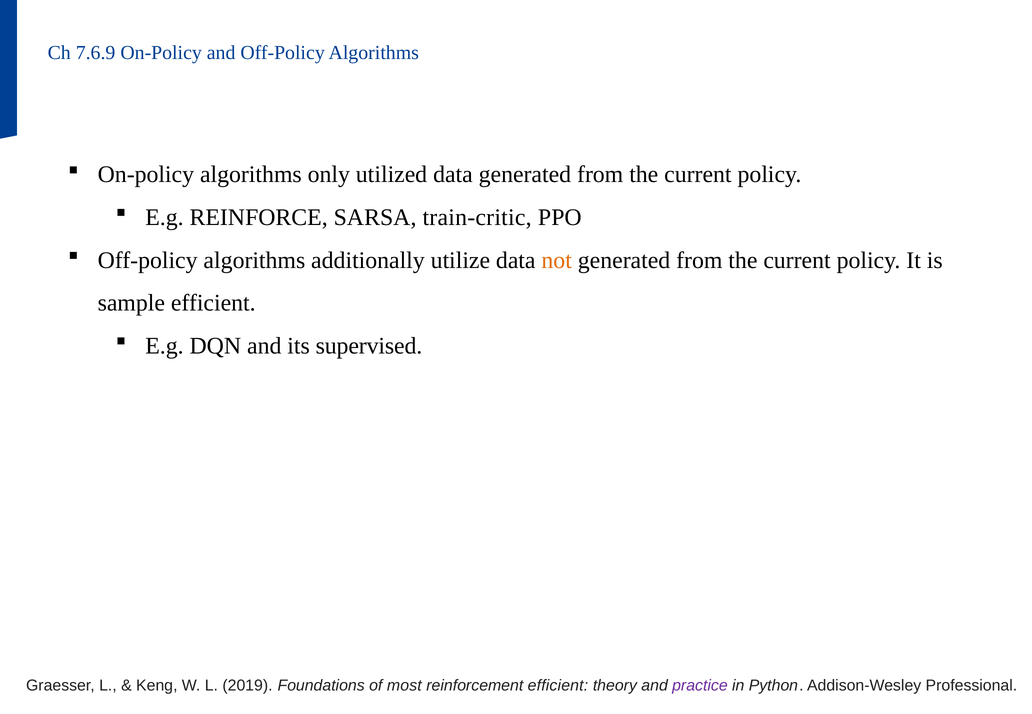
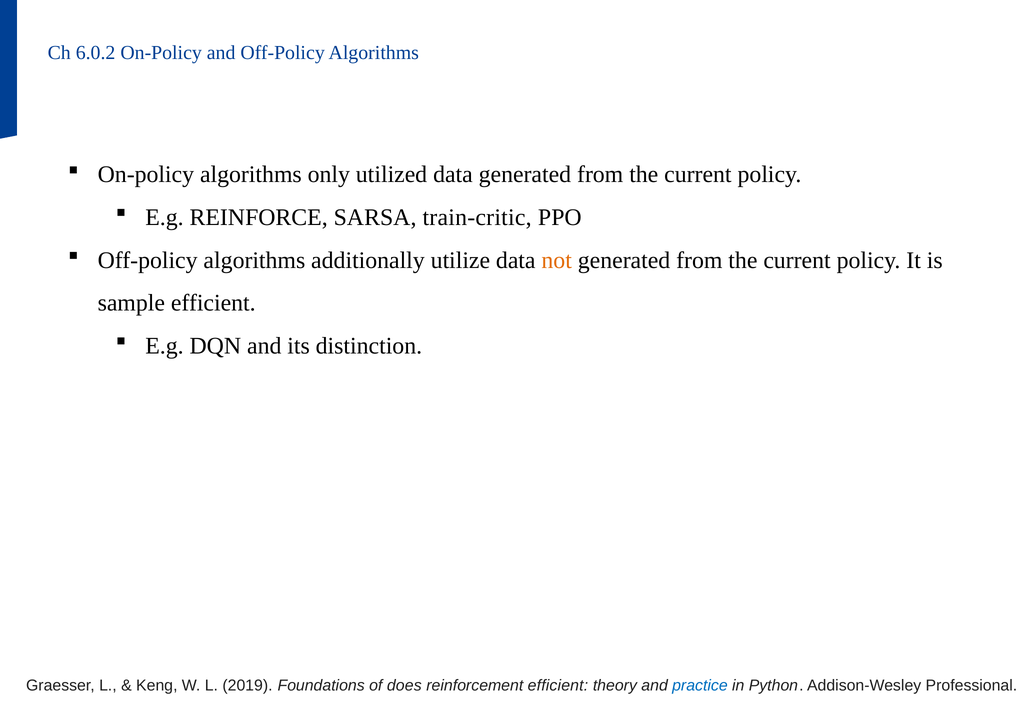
7.6.9: 7.6.9 -> 6.0.2 (96, 53)
supervised: supervised -> distinction (369, 346)
most: most -> does (404, 686)
practice colour: purple -> blue (700, 686)
